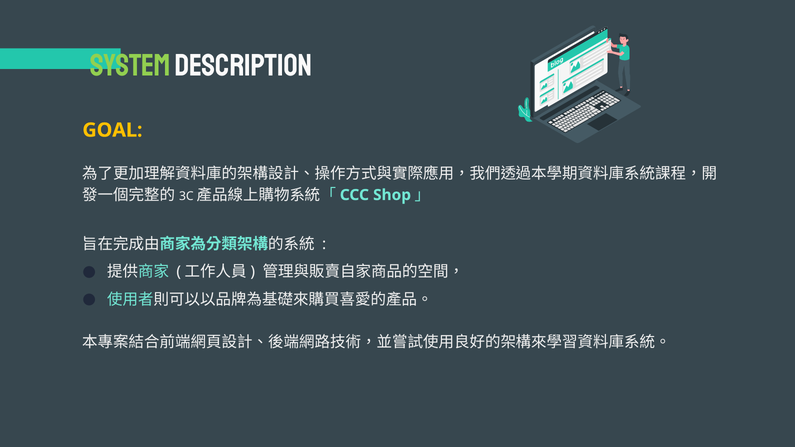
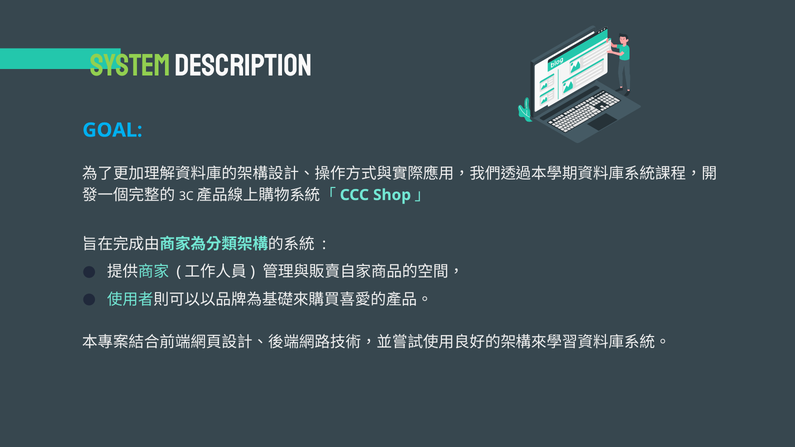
GOAL colour: yellow -> light blue (112, 130)
